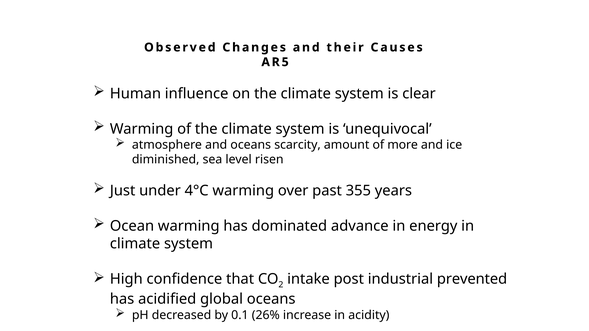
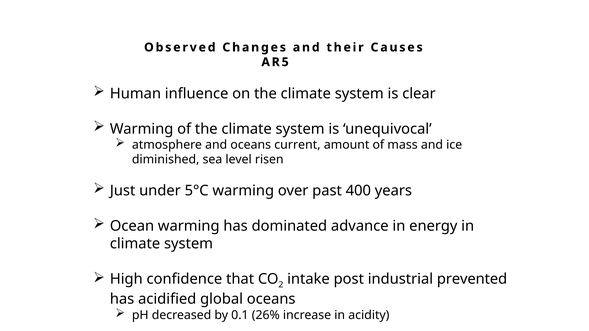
scarcity: scarcity -> current (297, 145)
more: more -> mass (403, 145)
4°C: 4°C -> 5°C (197, 191)
355: 355 -> 400 (358, 191)
